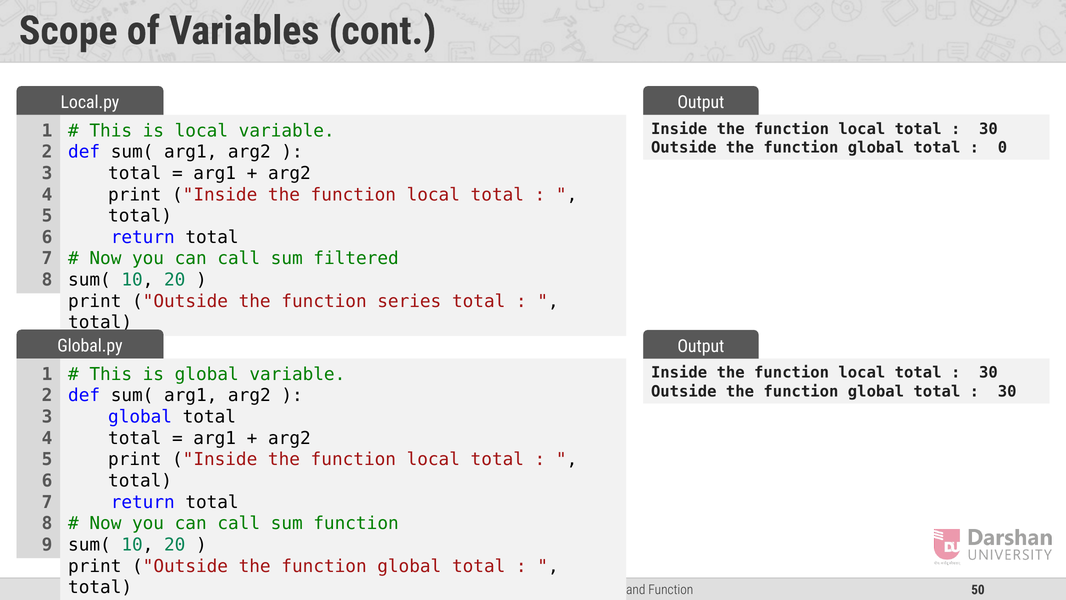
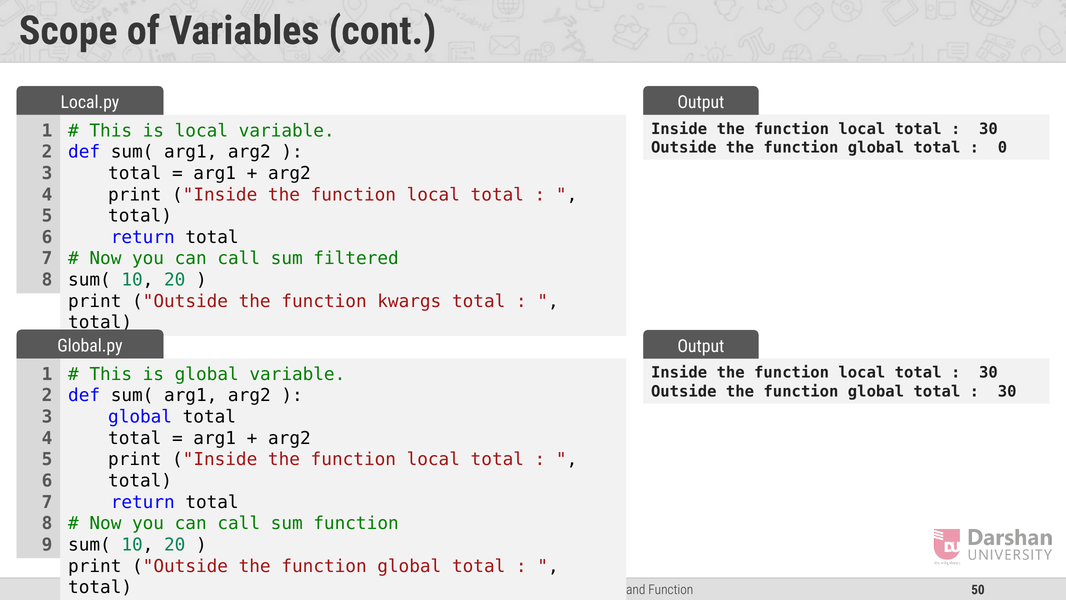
series: series -> kwargs (409, 301)
